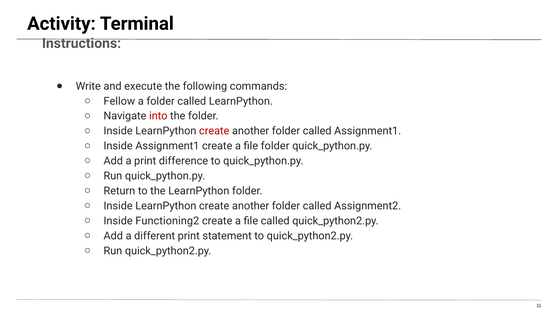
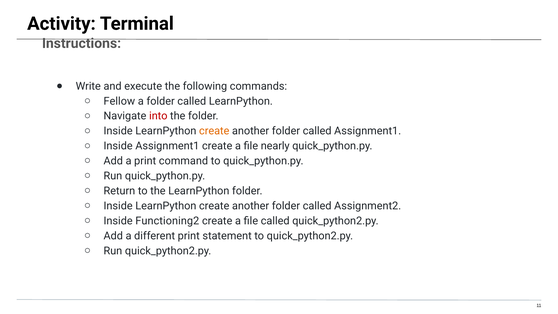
create colour: red -> orange (214, 131)
file folder: folder -> nearly (275, 146)
difference: difference -> command (183, 161)
